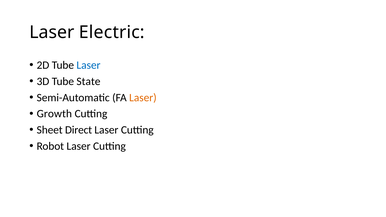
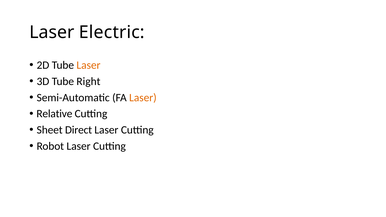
Laser colour: blue -> orange (88, 65)
State: State -> Right (88, 81)
Growth: Growth -> Relative (54, 114)
